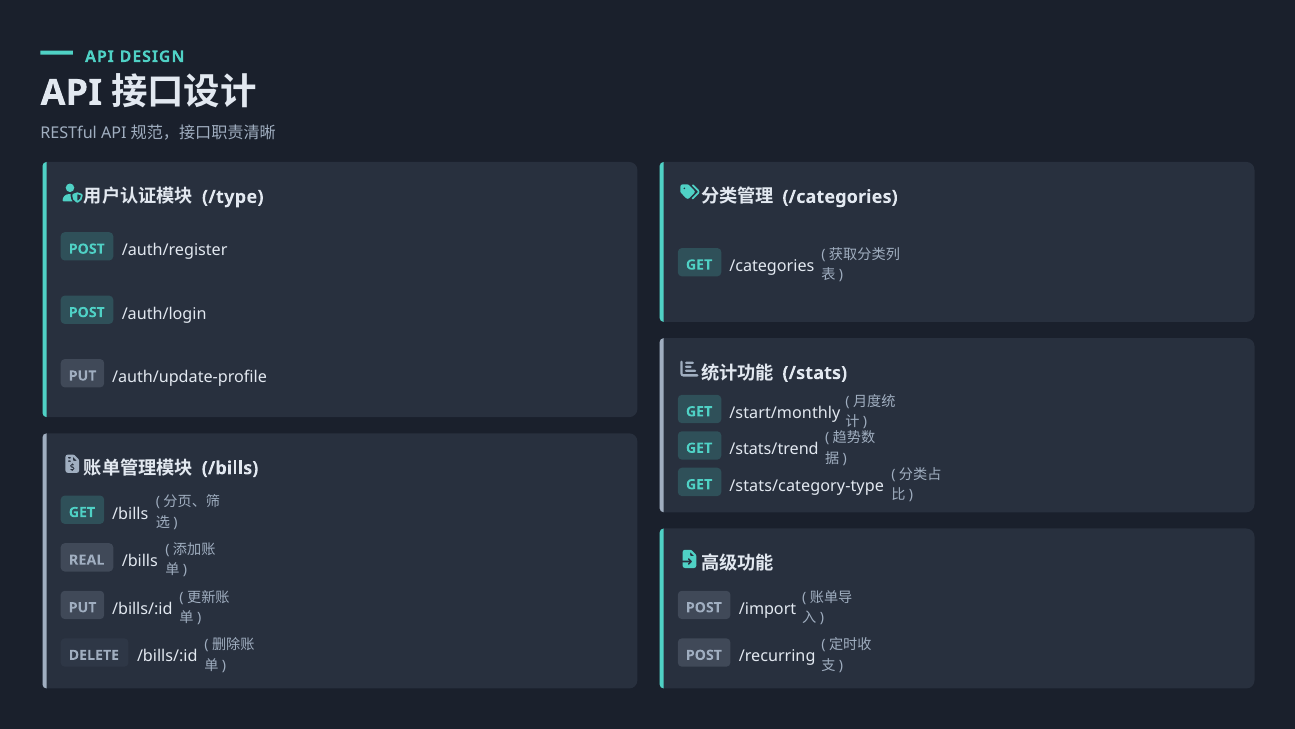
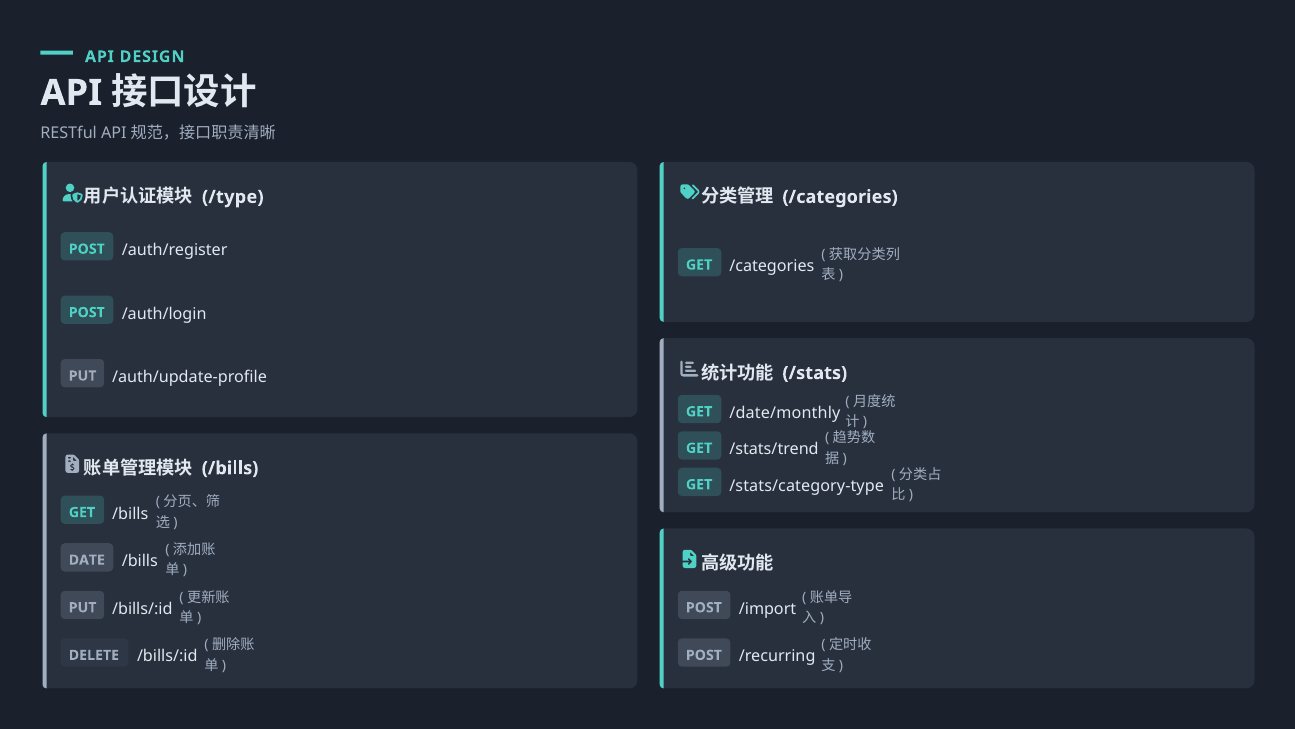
/start/monthly: /start/monthly -> /date/monthly (785, 413)
REAL: REAL -> DATE (87, 560)
